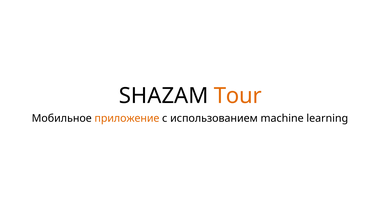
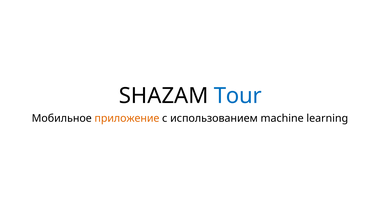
Tour colour: orange -> blue (238, 96)
